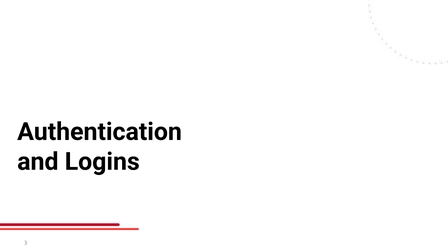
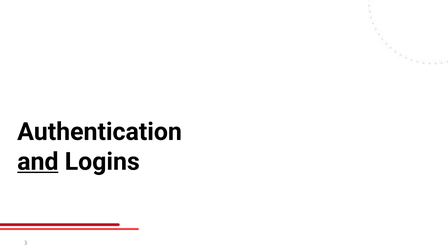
and underline: none -> present (38, 162)
